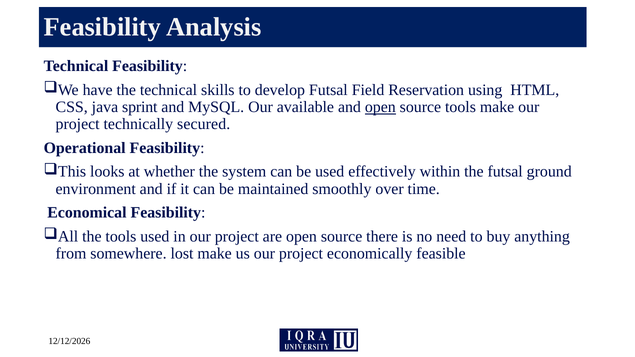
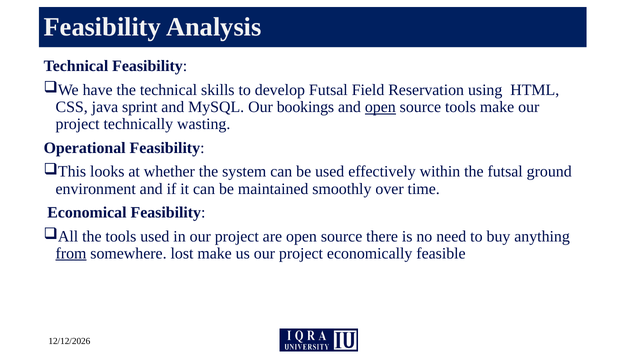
available: available -> bookings (305, 107)
secured: secured -> wasting (204, 124)
from underline: none -> present (71, 254)
